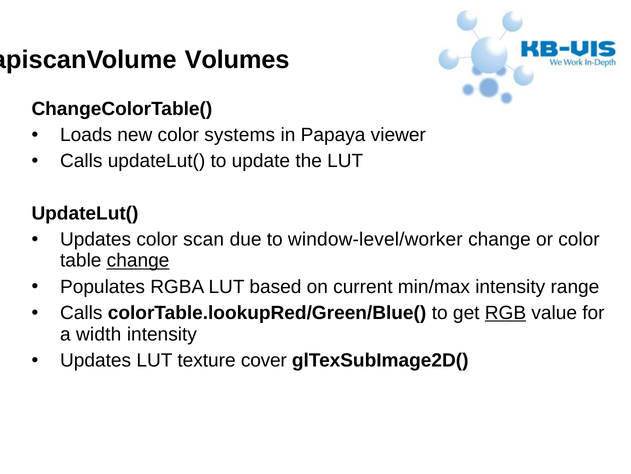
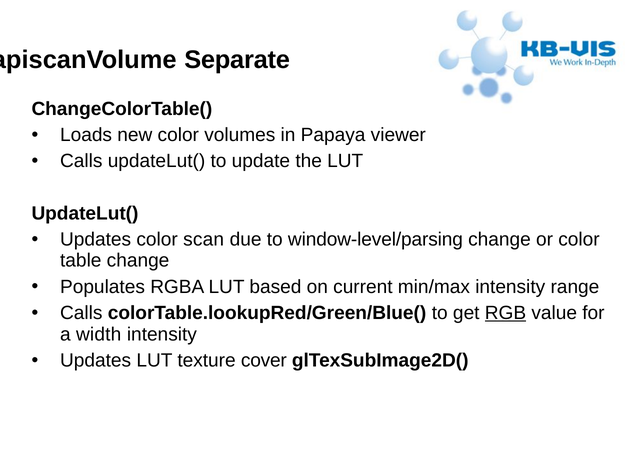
Volumes: Volumes -> Separate (237, 60)
systems: systems -> volumes (240, 135)
window-level/worker: window-level/worker -> window-level/parsing (375, 239)
change underline: present -> none (138, 260)
